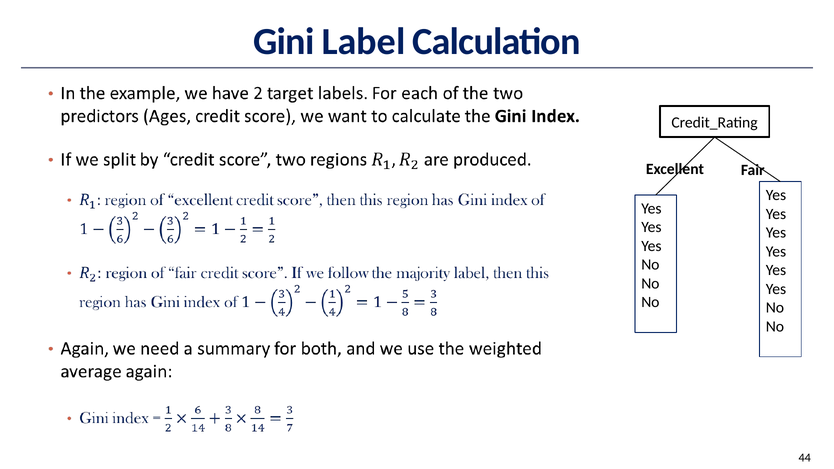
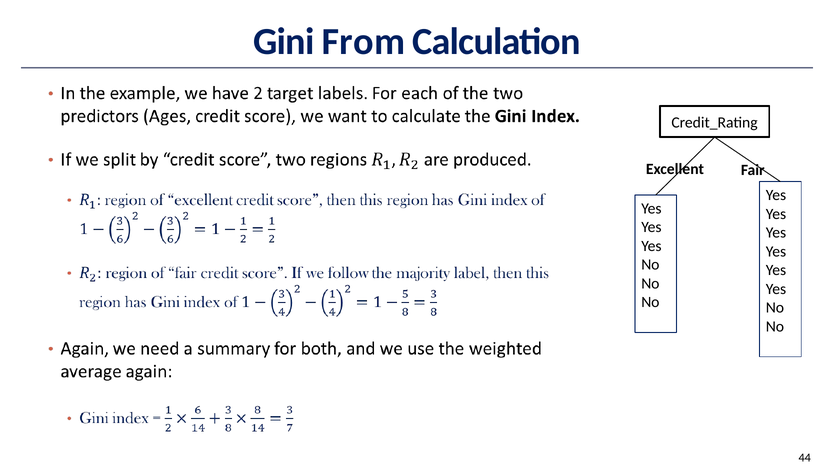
Label: Label -> From (363, 42)
